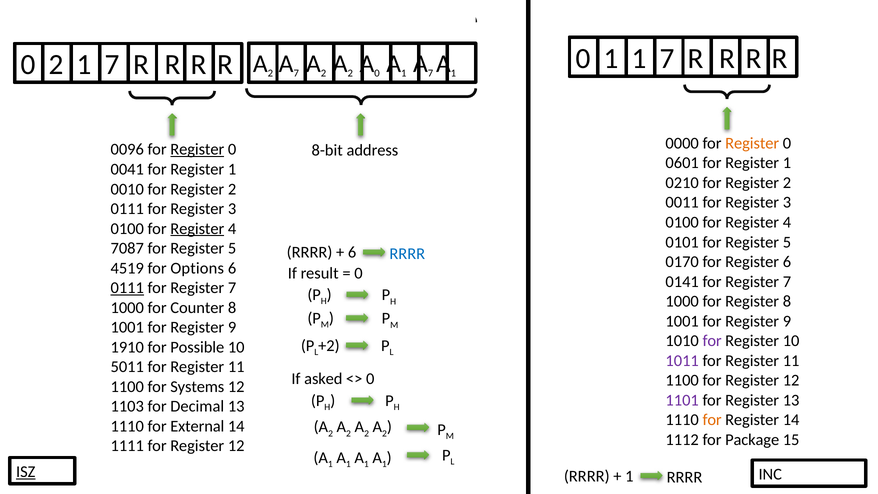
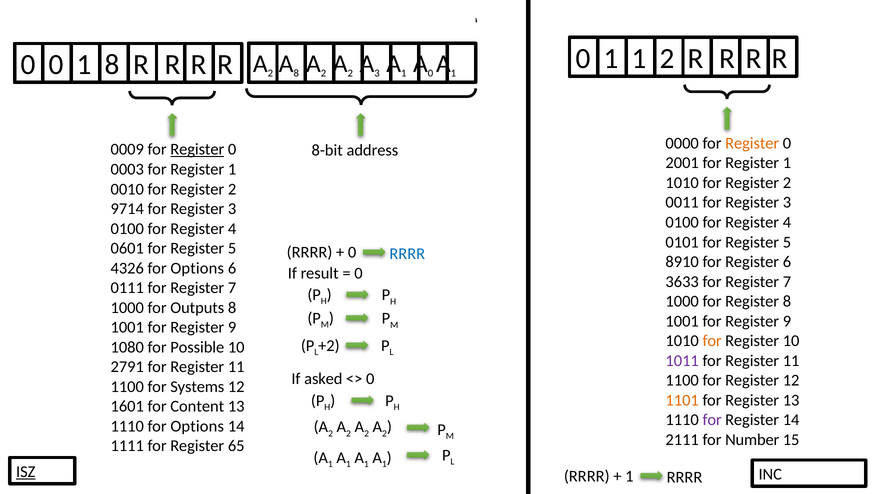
1 1 7: 7 -> 2 (667, 58)
0 2: 2 -> 0 (56, 65)
7: 7 -> 8 (112, 65)
7: 7 -> 8 (296, 73)
0: 0 -> 3 (377, 73)
7: 7 -> 0 (430, 73)
0096: 0096 -> 0009 (127, 150)
0601: 0601 -> 2001 (682, 163)
0041: 0041 -> 0003 (127, 169)
0210: 0210 -> 1010 (682, 183)
0111: 0111 -> 9714 (127, 209)
Register underline: present -> none (197, 229)
7087: 7087 -> 0601 (127, 248)
6: 6 -> 0 (352, 252)
0170: 0170 -> 8910 (682, 262)
4519: 4519 -> 4326 (127, 268)
0141: 0141 -> 3633 (682, 282)
0111 underline: present -> none (127, 288)
Counter: Counter -> Outputs (197, 308)
for colour: purple -> orange (712, 341)
1910: 1910 -> 1080 (127, 347)
5011: 5011 -> 2791 (127, 367)
1101 colour: purple -> orange (682, 400)
1103: 1103 -> 1601 (127, 406)
Decimal: Decimal -> Content (197, 406)
for colour: orange -> purple (712, 420)
1110 for External: External -> Options (197, 426)
1112: 1112 -> 2111 (682, 440)
Package: Package -> Number (752, 440)
1111 for Register 12: 12 -> 65 (236, 446)
